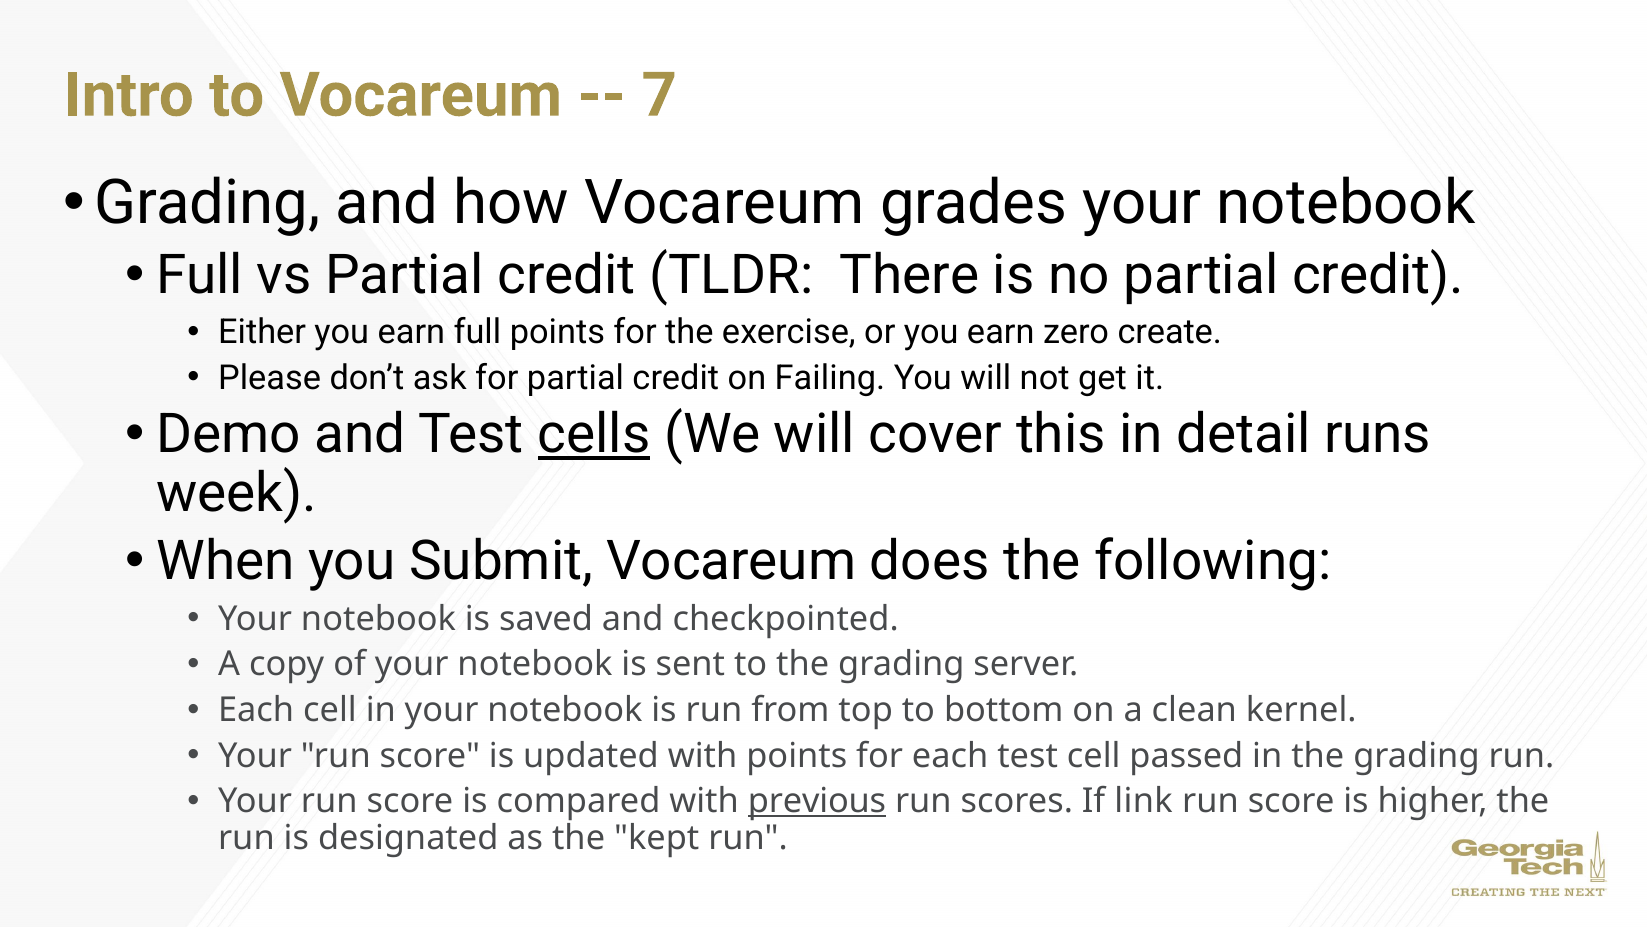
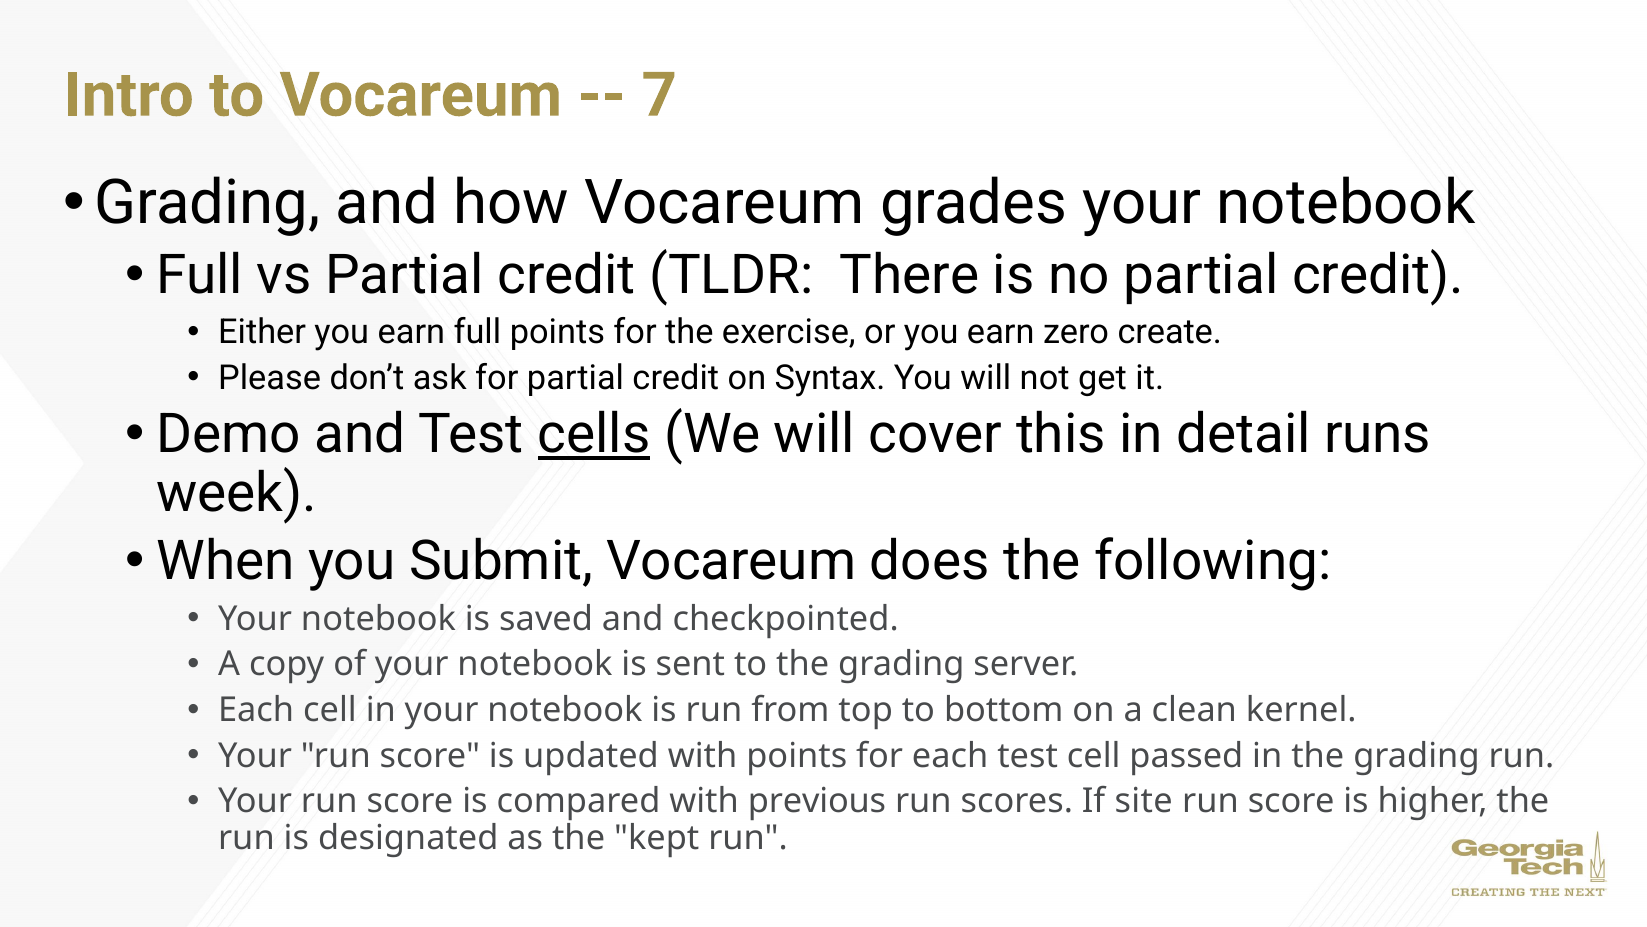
Failing: Failing -> Syntax (830, 378)
previous underline: present -> none (817, 801)
link: link -> site (1144, 801)
